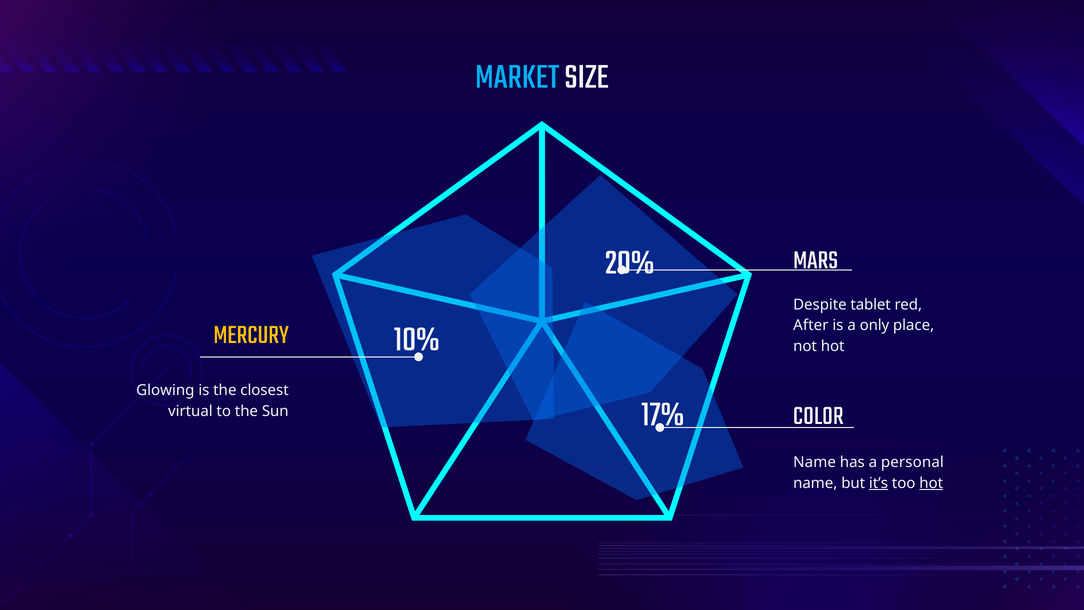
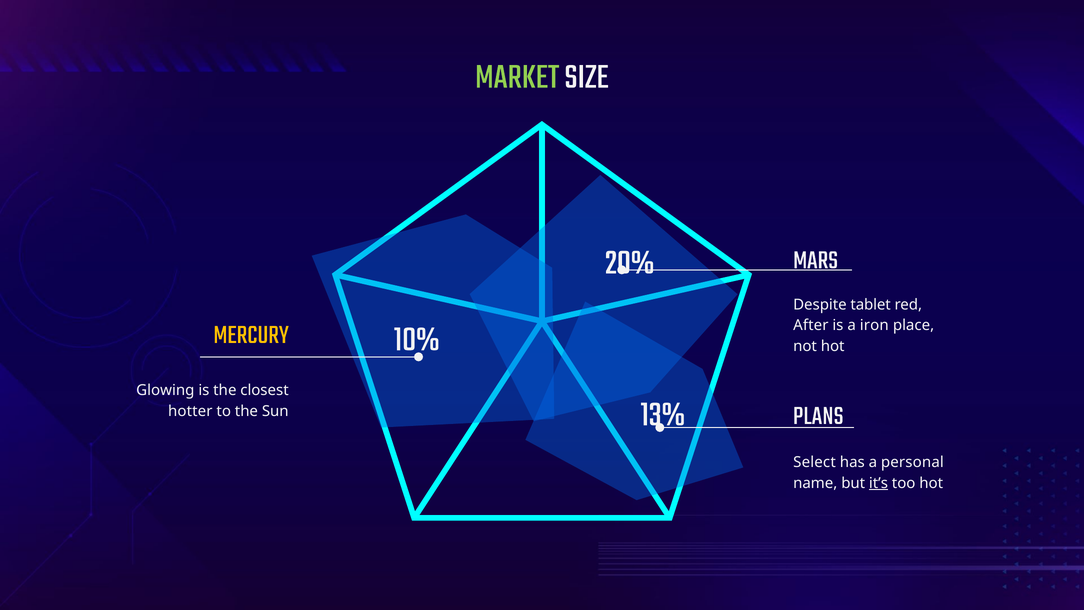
MARKET colour: light blue -> light green (517, 76)
only: only -> iron (874, 325)
17%: 17% -> 13% (663, 413)
virtual: virtual -> hotter (190, 411)
COLOR: COLOR -> PLANS (818, 415)
Name: Name -> Select (815, 462)
hot underline: present -> none (931, 483)
